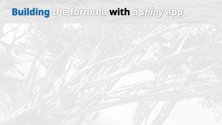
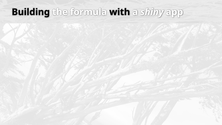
Building colour: blue -> black (31, 12)
